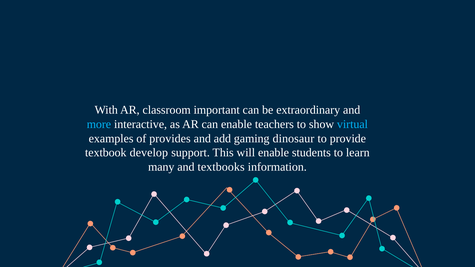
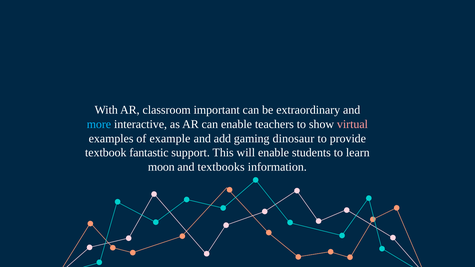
virtual colour: light blue -> pink (352, 124)
provides: provides -> example (170, 139)
develop: develop -> fantastic (149, 153)
many: many -> moon (161, 167)
